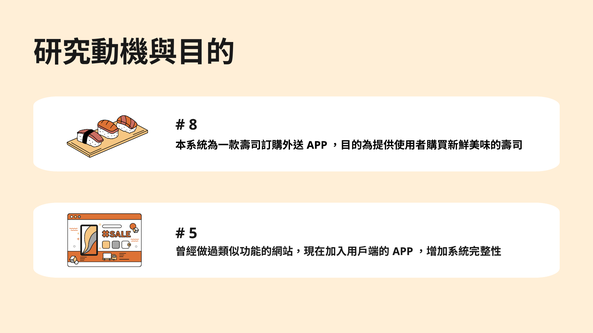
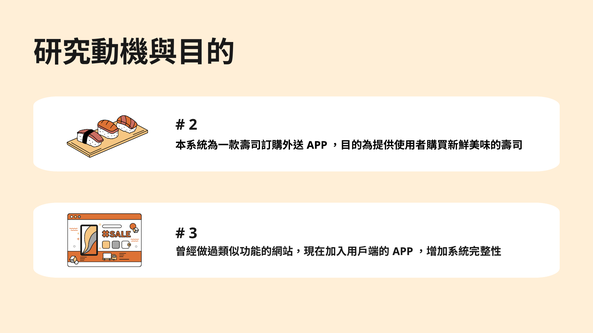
8: 8 -> 2 (193, 125)
5: 5 -> 3 (193, 234)
